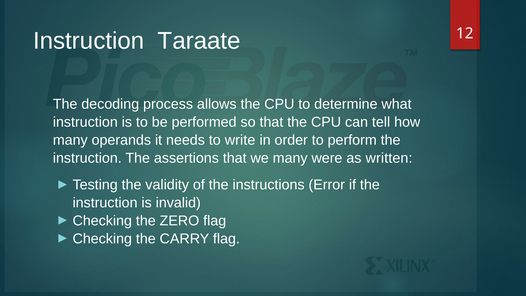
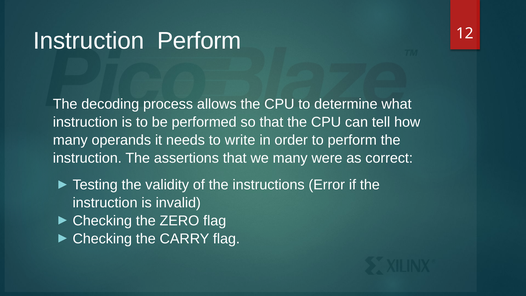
Instruction Taraate: Taraate -> Perform (199, 41)
written: written -> correct (389, 158)
